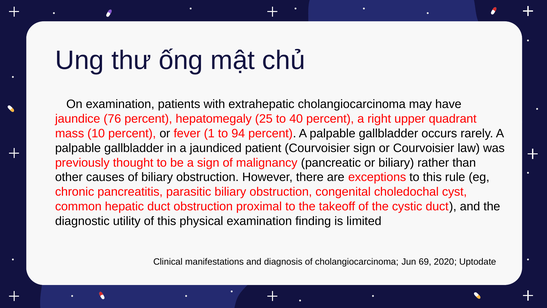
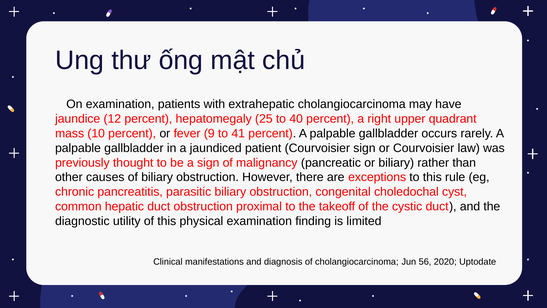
76: 76 -> 12 (112, 119)
1: 1 -> 9 (209, 133)
94: 94 -> 41 (238, 133)
69: 69 -> 56 (425, 262)
